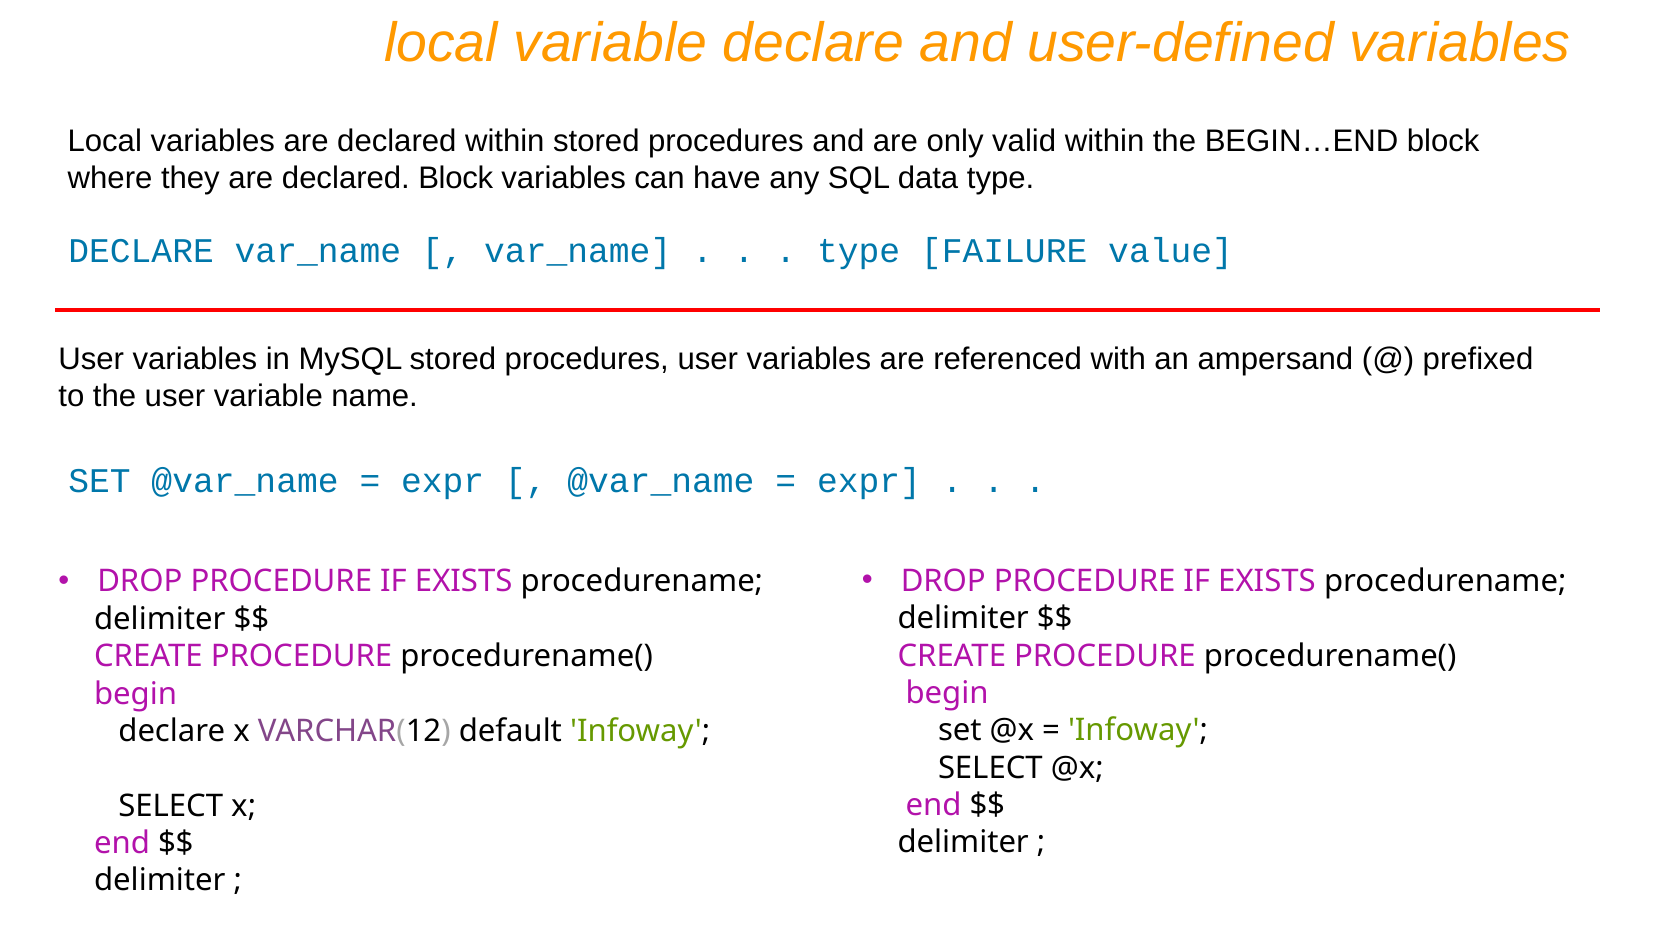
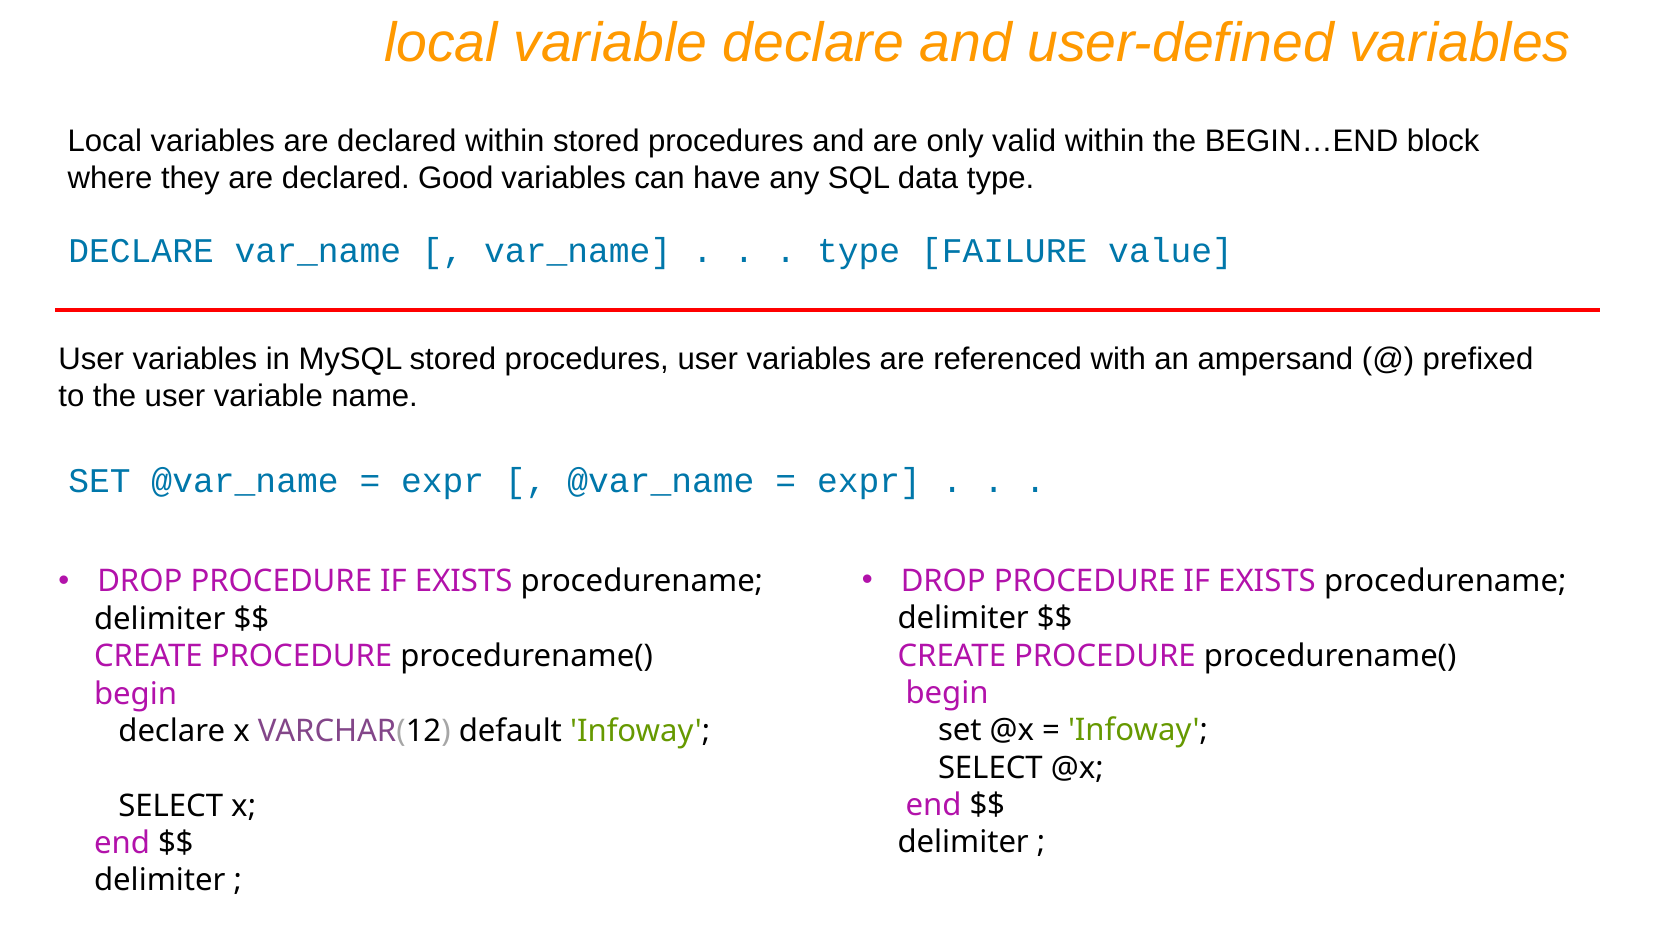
declared Block: Block -> Good (456, 178)
